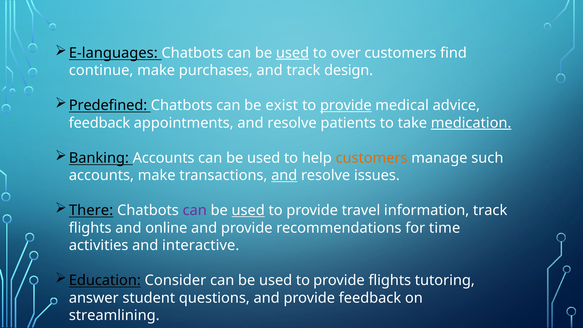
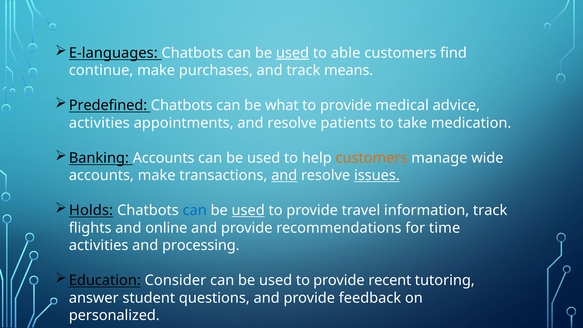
over: over -> able (346, 53)
design: design -> means (349, 70)
exist: exist -> what (282, 105)
provide underline: present -> none (346, 105)
feedback: feedback -> activities (99, 123)
medication underline: present -> none (471, 123)
such: such -> wide (487, 158)
issues underline: none -> present (377, 175)
There: There -> Holds (91, 210)
can colour: purple -> blue (195, 210)
interactive: interactive -> processing (201, 245)
provide flights: flights -> recent (390, 280)
streamlining: streamlining -> personalized (114, 315)
